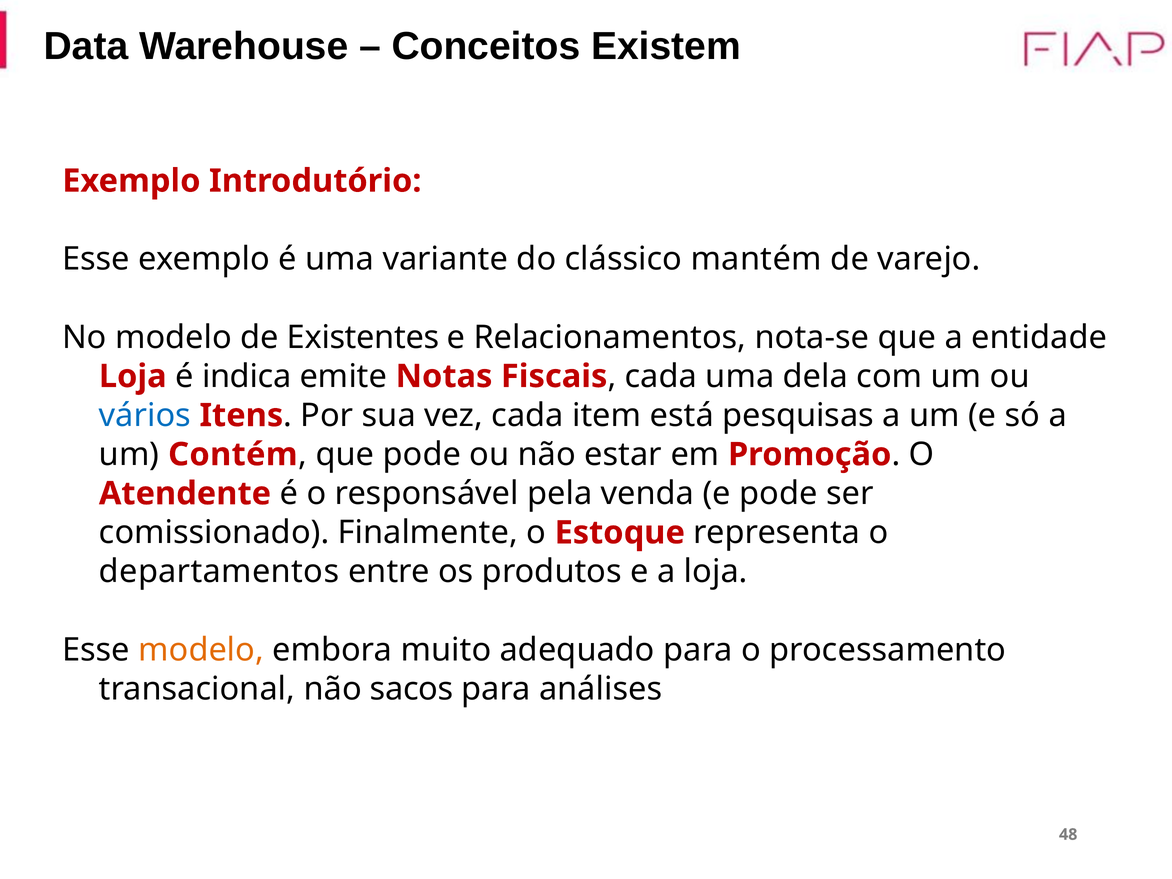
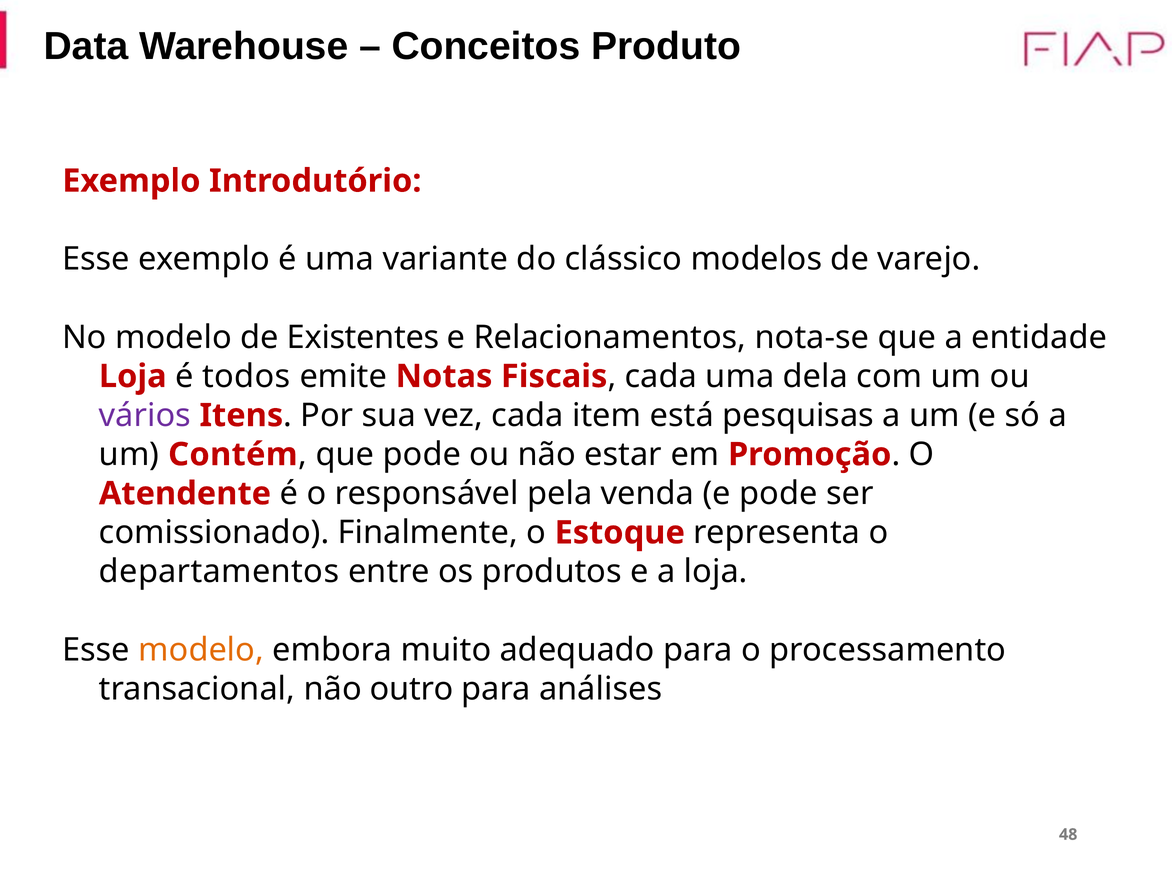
Existem: Existem -> Produto (666, 46)
mantém: mantém -> modelos (756, 259)
indica: indica -> todos (246, 376)
vários colour: blue -> purple (145, 415)
sacos: sacos -> outro (412, 689)
